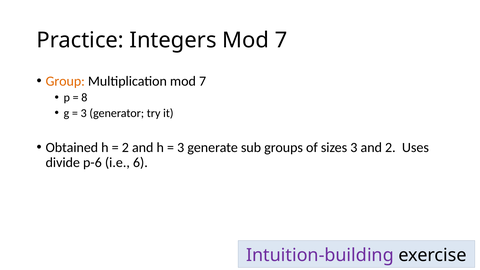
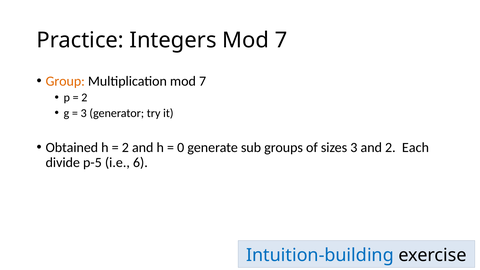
8: 8 -> 2 (84, 98)
3: 3 -> 0 (181, 148)
Uses: Uses -> Each (415, 148)
p-6: p-6 -> p-5 (92, 163)
Intuition-building colour: purple -> blue (320, 255)
